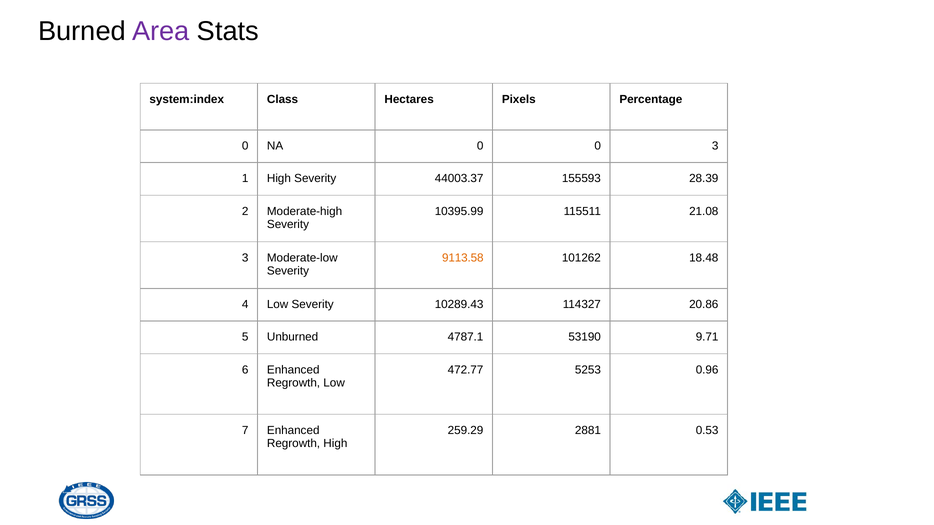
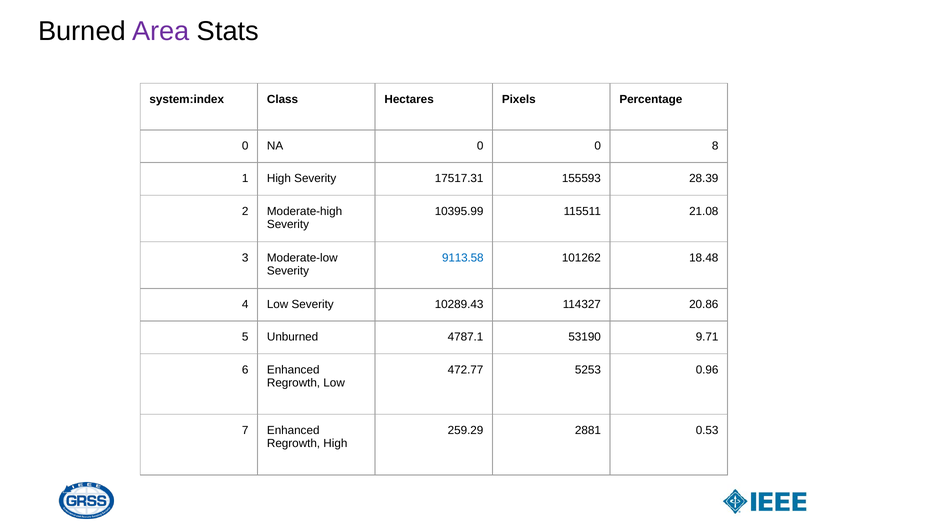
0 3: 3 -> 8 (715, 146)
44003.37: 44003.37 -> 17517.31 (459, 179)
9113.58 colour: orange -> blue (463, 258)
